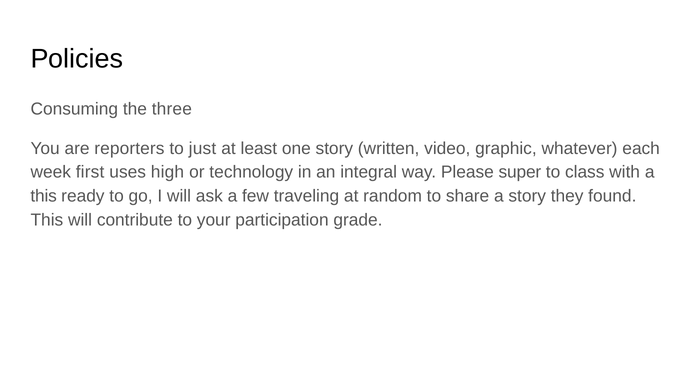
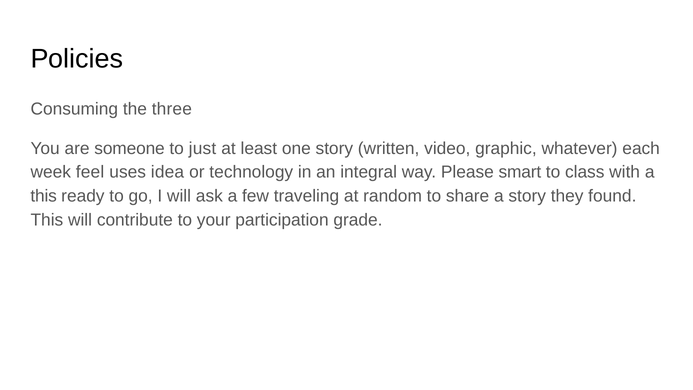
reporters: reporters -> someone (130, 148)
first: first -> feel (90, 172)
high: high -> idea (167, 172)
super: super -> smart (520, 172)
